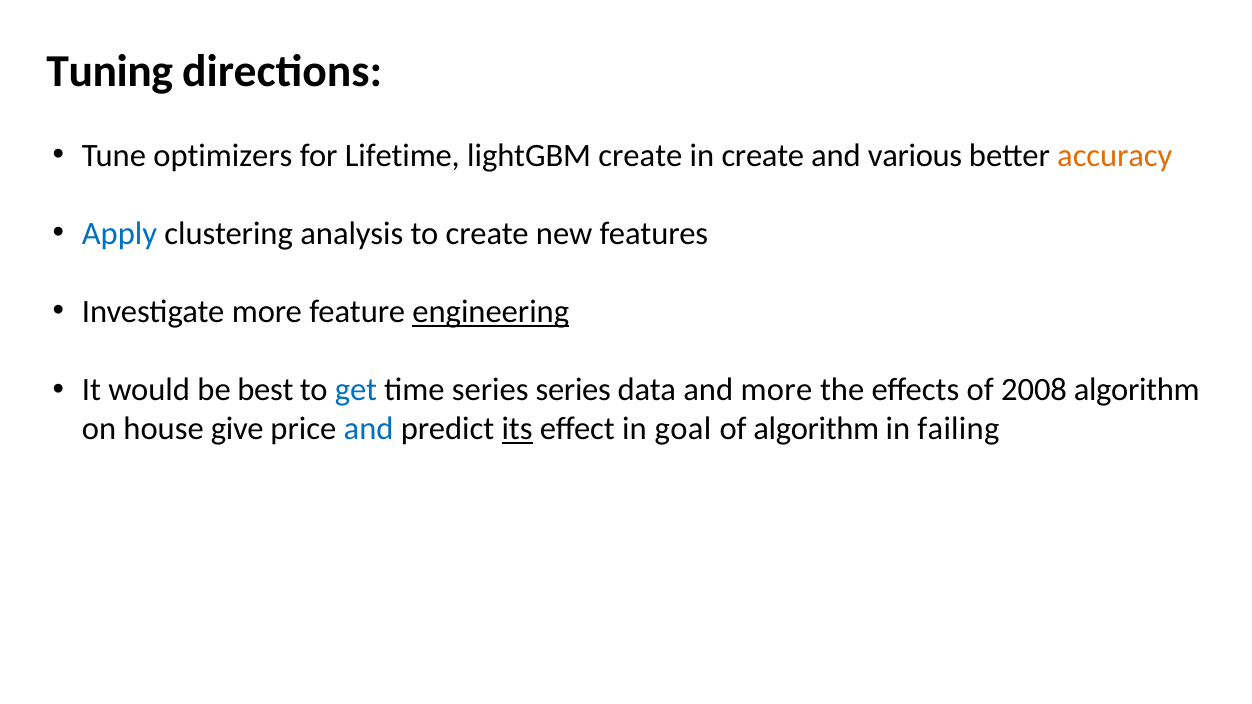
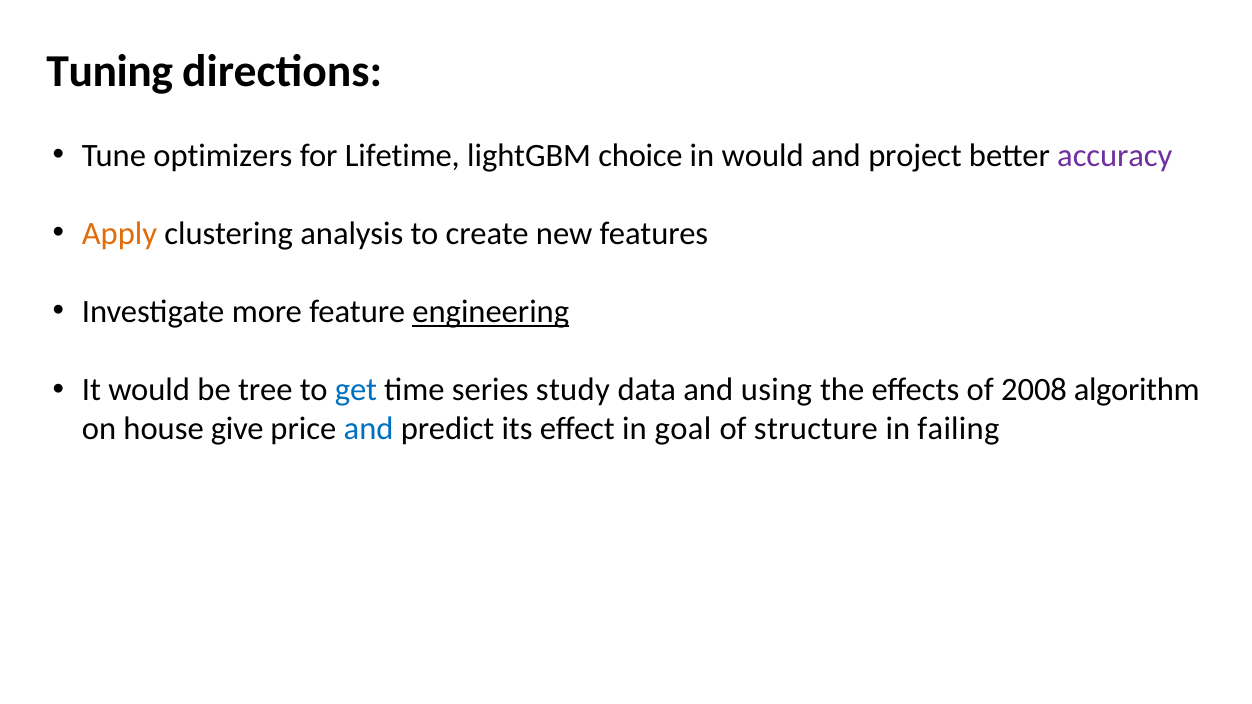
lightGBM create: create -> choice (641, 156)
in create: create -> would (763, 156)
various: various -> project (915, 156)
accuracy colour: orange -> purple (1115, 156)
Apply colour: blue -> orange (119, 234)
best: best -> tree (265, 390)
series series: series -> study (573, 390)
and more: more -> using (776, 390)
its underline: present -> none (517, 429)
of algorithm: algorithm -> structure (816, 429)
